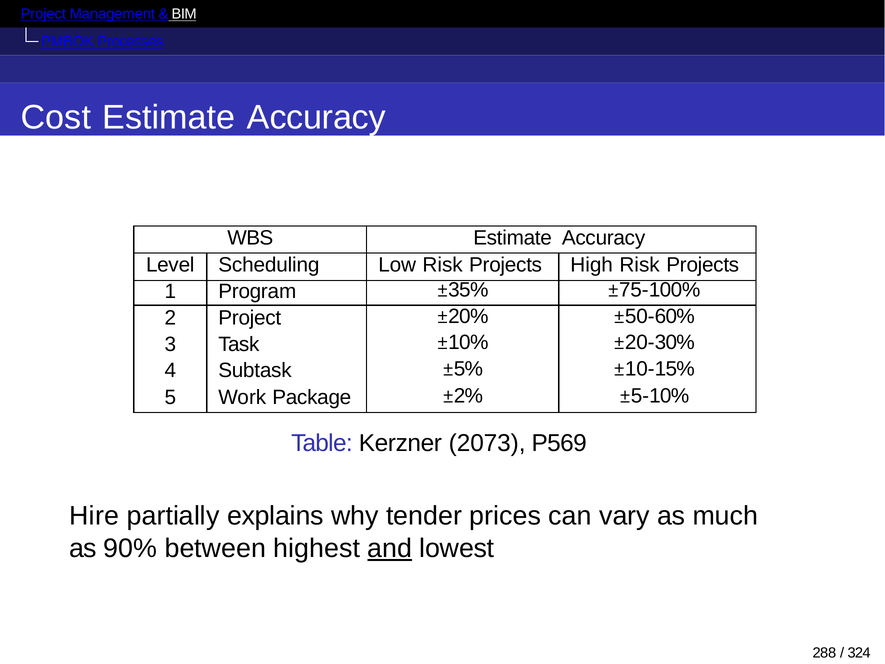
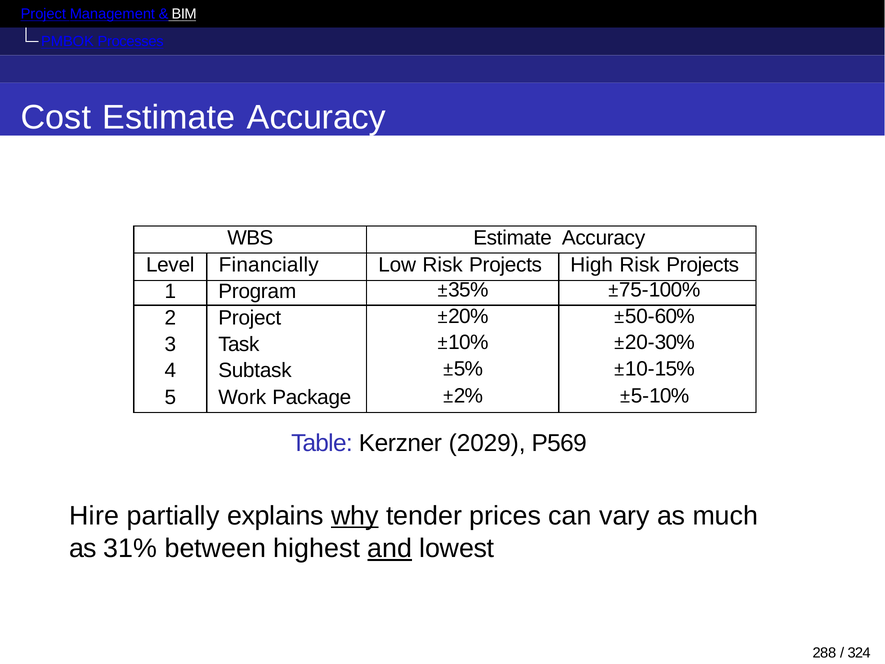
Scheduling: Scheduling -> Financially (269, 265)
2073: 2073 -> 2029 (487, 443)
why underline: none -> present (355, 516)
90%: 90% -> 31% (130, 549)
